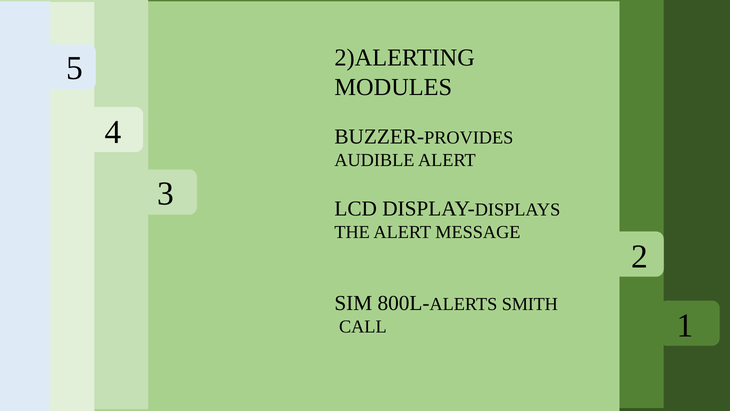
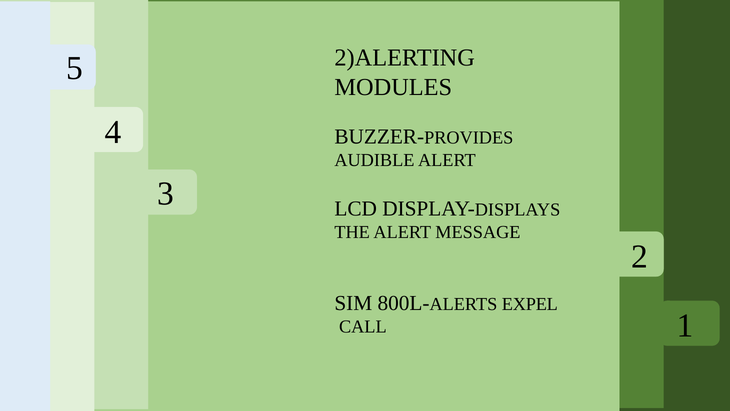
SMITH: SMITH -> EXPEL (530, 304)
